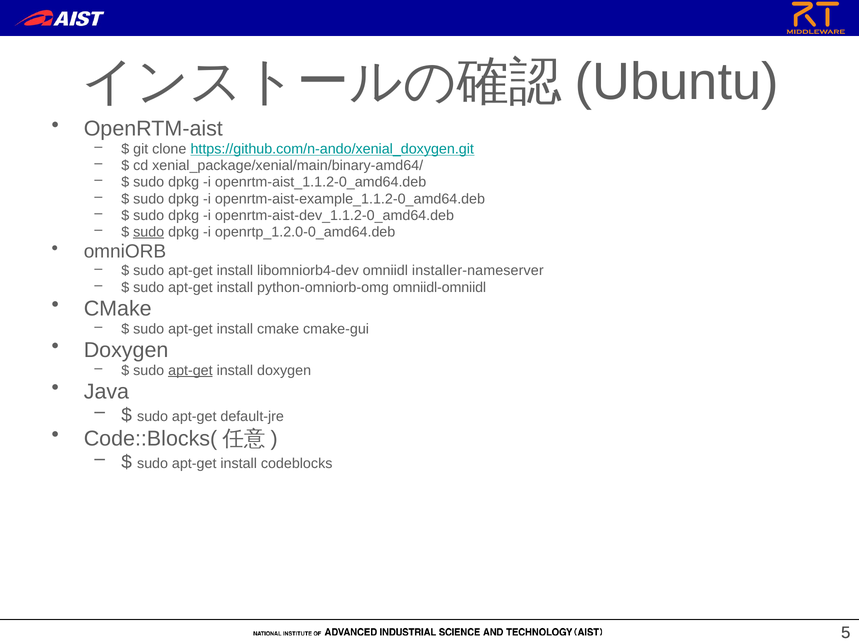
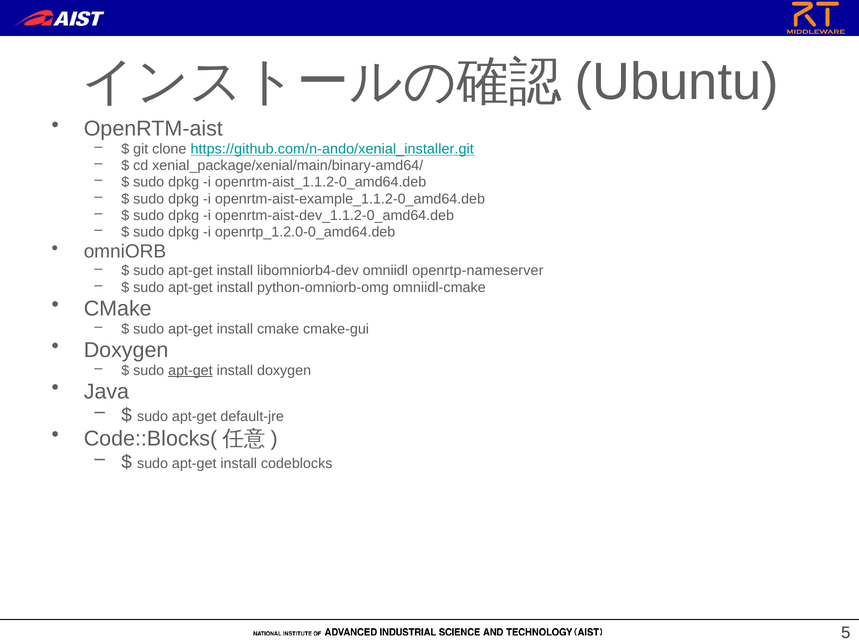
https://github.com/n-ando/xenial_doxygen.git: https://github.com/n-ando/xenial_doxygen.git -> https://github.com/n-ando/xenial_installer.git (332, 149)
sudo underline: present -> none (149, 232)
installer-nameserver: installer-nameserver -> openrtp-nameserver (478, 271)
omniidl-omniidl: omniidl-omniidl -> omniidl-cmake (439, 287)
